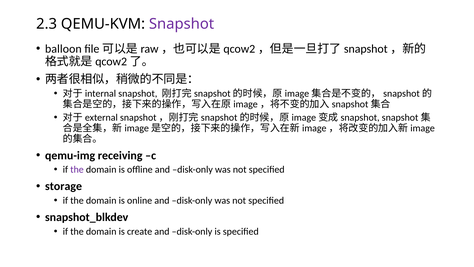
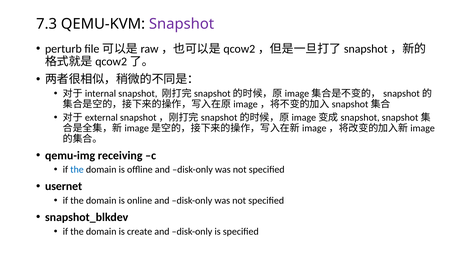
2.3: 2.3 -> 7.3 (47, 24)
balloon: balloon -> perturb (63, 49)
the colour: purple -> blue (77, 169)
storage: storage -> usernet (64, 186)
